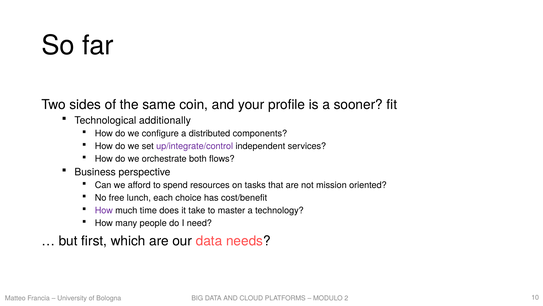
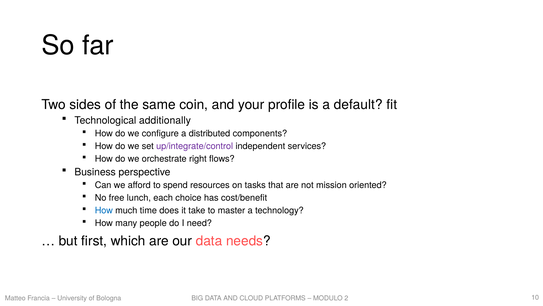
sooner: sooner -> default (358, 105)
both: both -> right (198, 159)
How colour: purple -> blue (104, 210)
